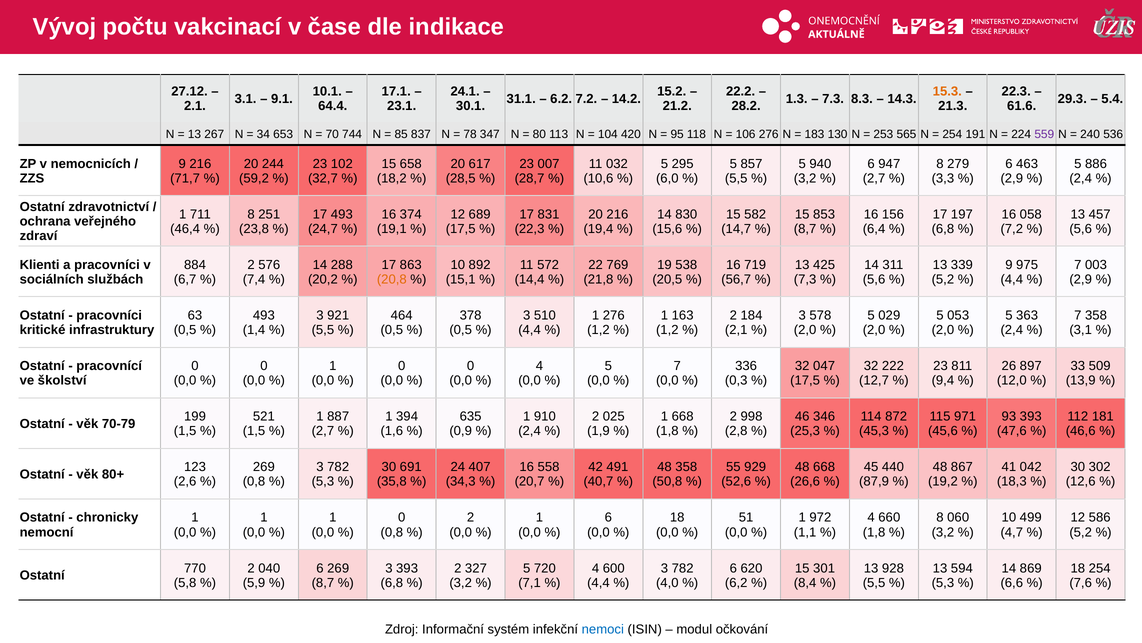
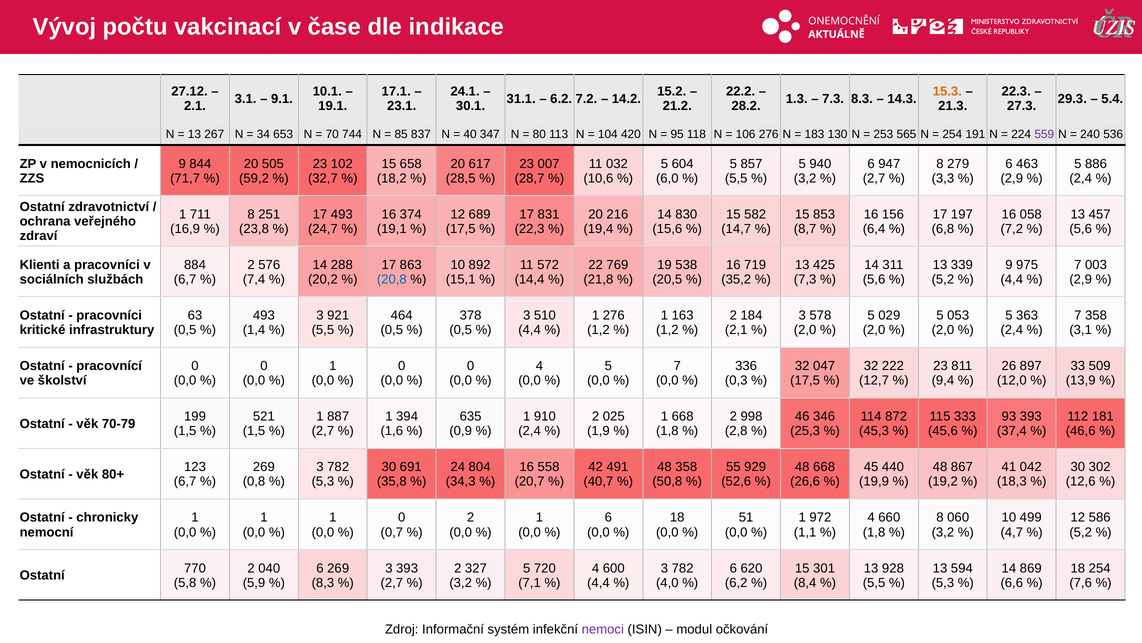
64.4: 64.4 -> 19.1 (333, 106)
61.6: 61.6 -> 27.3 (1022, 106)
78: 78 -> 40 (470, 134)
9 216: 216 -> 844 (200, 164)
244: 244 -> 505 (273, 164)
295: 295 -> 604 (683, 164)
46,4: 46,4 -> 16,9 (185, 229)
20,8 colour: orange -> blue (392, 279)
56,7: 56,7 -> 35,2 (736, 279)
971: 971 -> 333 (965, 416)
47,6: 47,6 -> 37,4 (1012, 431)
407: 407 -> 804 (480, 467)
2,6: 2,6 -> 6,7 (185, 481)
87,9: 87,9 -> 19,9 (874, 481)
0,8: 0,8 -> 0,7 (392, 532)
8,7: 8,7 -> 8,3 (323, 582)
6,8: 6,8 -> 2,7 (392, 582)
nemoci colour: blue -> purple (603, 629)
